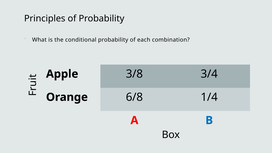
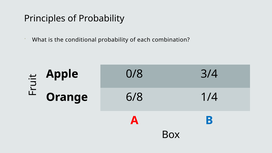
3/8: 3/8 -> 0/8 (134, 74)
